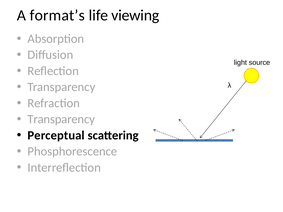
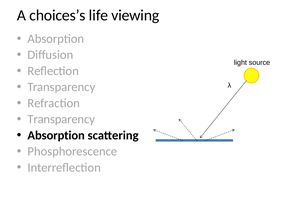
format’s: format’s -> choices’s (57, 15)
Perceptual: Perceptual -> Absorption (56, 135)
